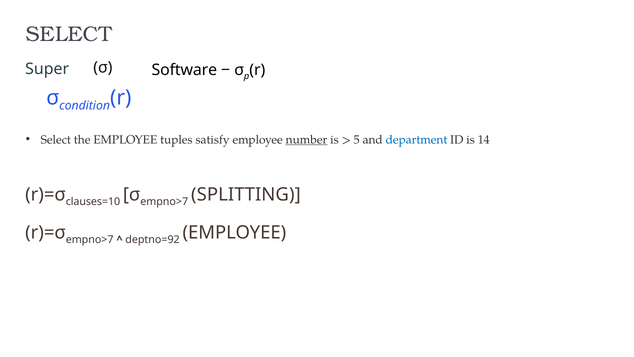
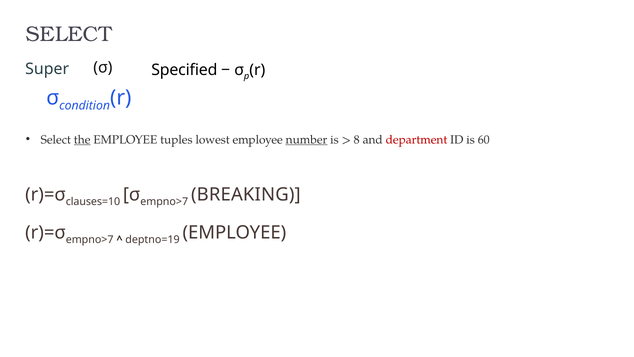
Software: Software -> Specified (184, 70)
the underline: none -> present (82, 139)
satisfy: satisfy -> lowest (213, 139)
5: 5 -> 8 (357, 139)
department colour: blue -> red (416, 139)
14: 14 -> 60 (484, 139)
SPLITTING: SPLITTING -> BREAKING (246, 194)
deptno=92: deptno=92 -> deptno=19 (153, 239)
